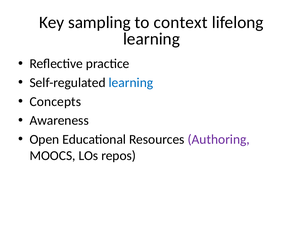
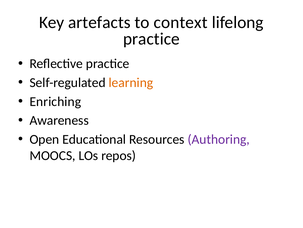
sampling: sampling -> artefacts (99, 22)
learning: learning -> practice (151, 39)
learning colour: blue -> orange (131, 82)
Concepts: Concepts -> Enriching (55, 101)
